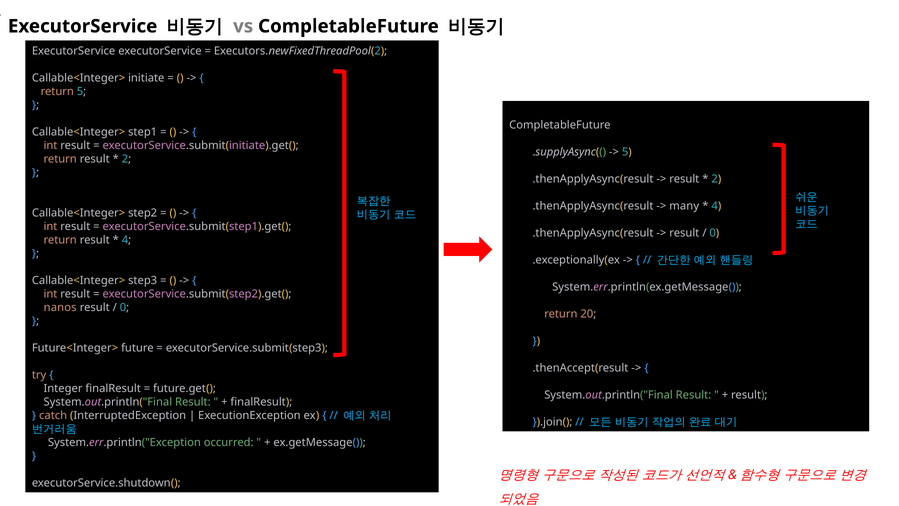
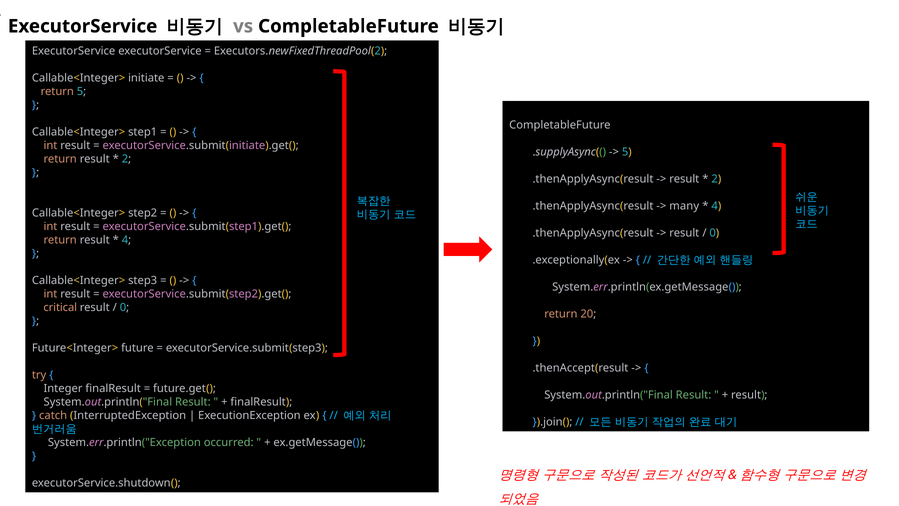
nanos: nanos -> critical (60, 307)
